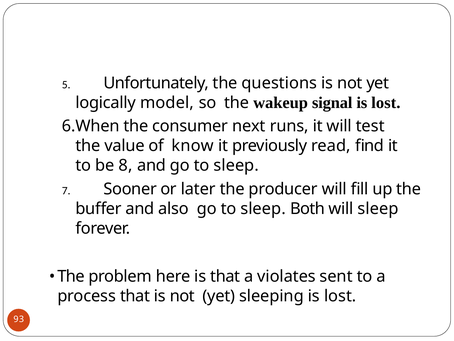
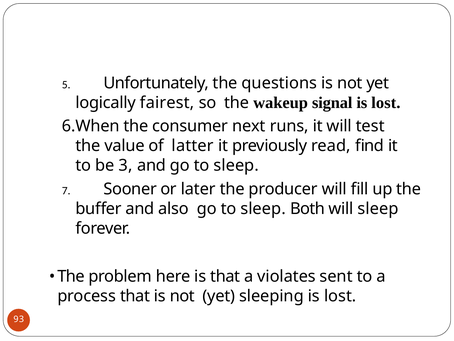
model: model -> fairest (167, 103)
know: know -> latter (193, 146)
8: 8 -> 3 (126, 165)
